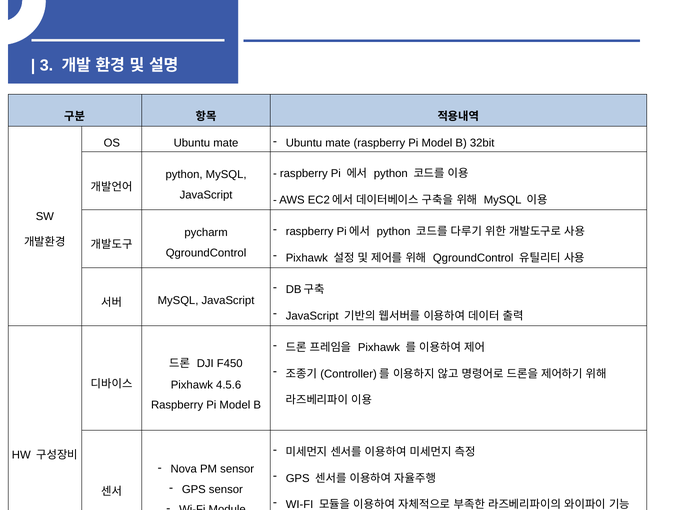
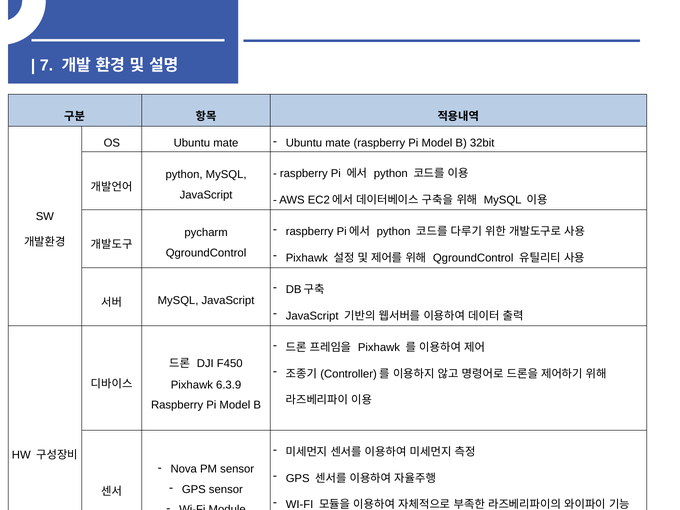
3: 3 -> 7 (46, 66)
4.5.6: 4.5.6 -> 6.3.9 (229, 385)
